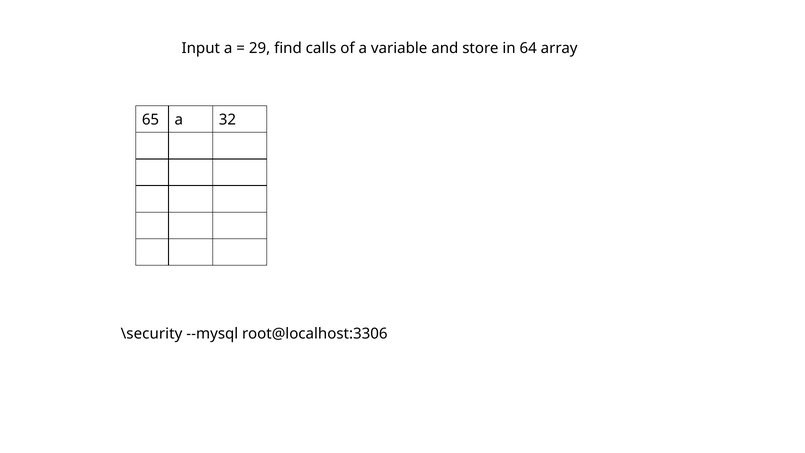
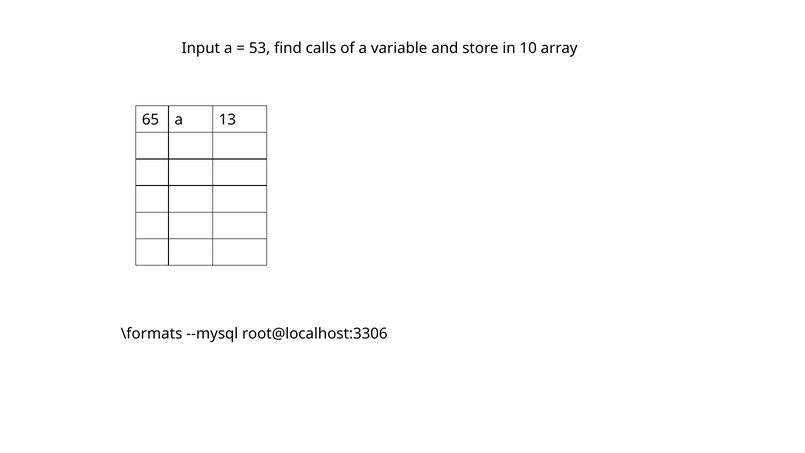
29: 29 -> 53 (260, 48)
64: 64 -> 10 (528, 48)
32: 32 -> 13 (227, 120)
\security: \security -> \formats (152, 334)
